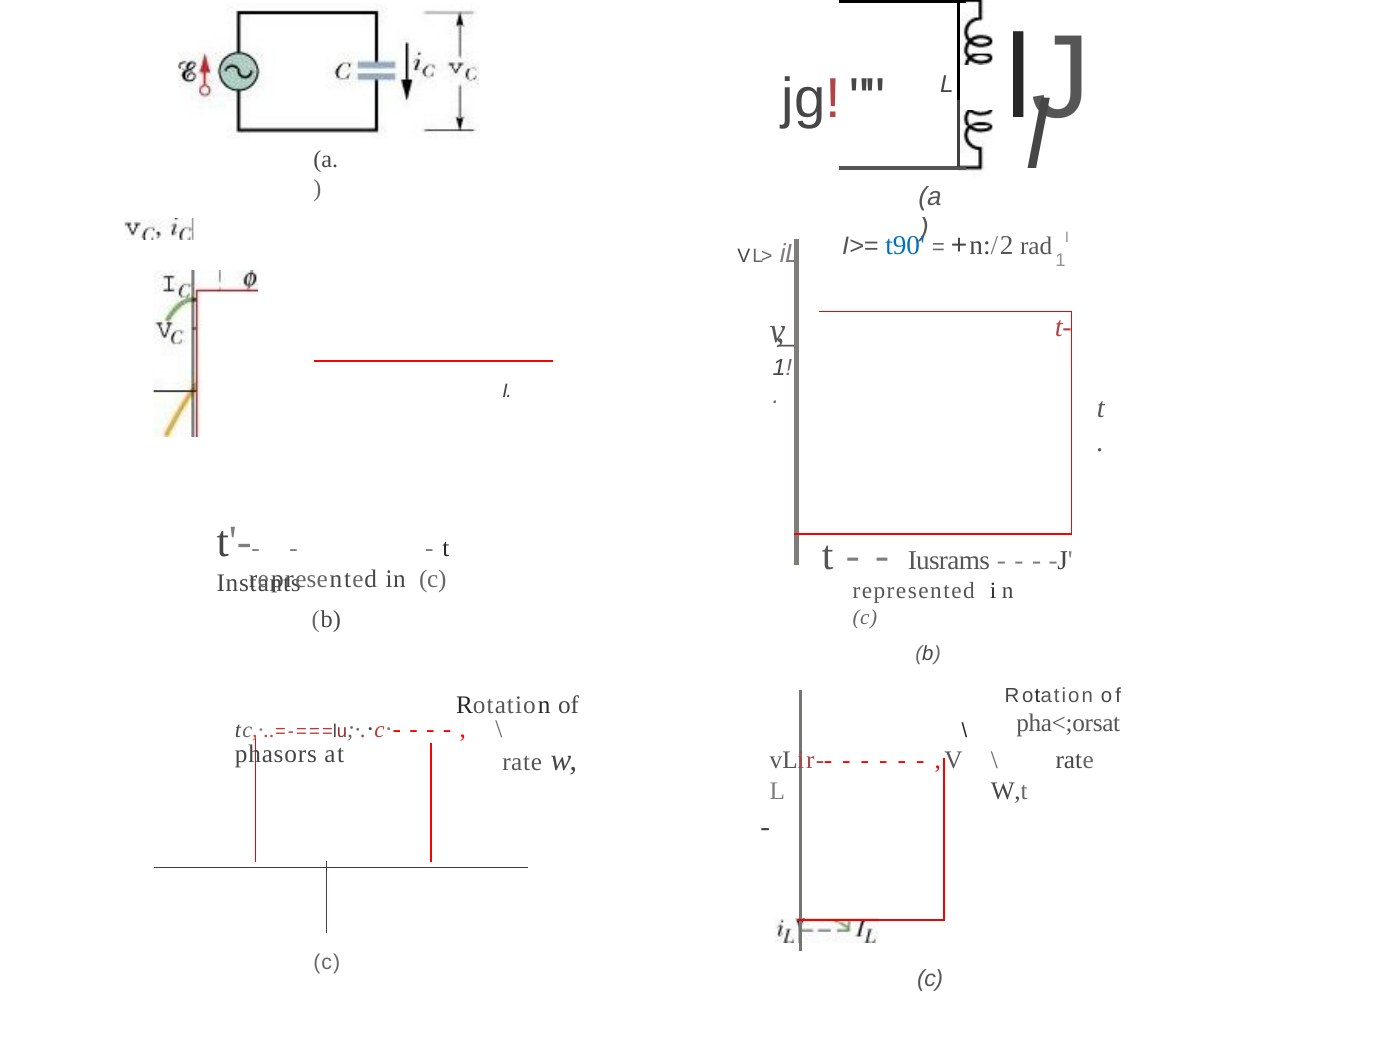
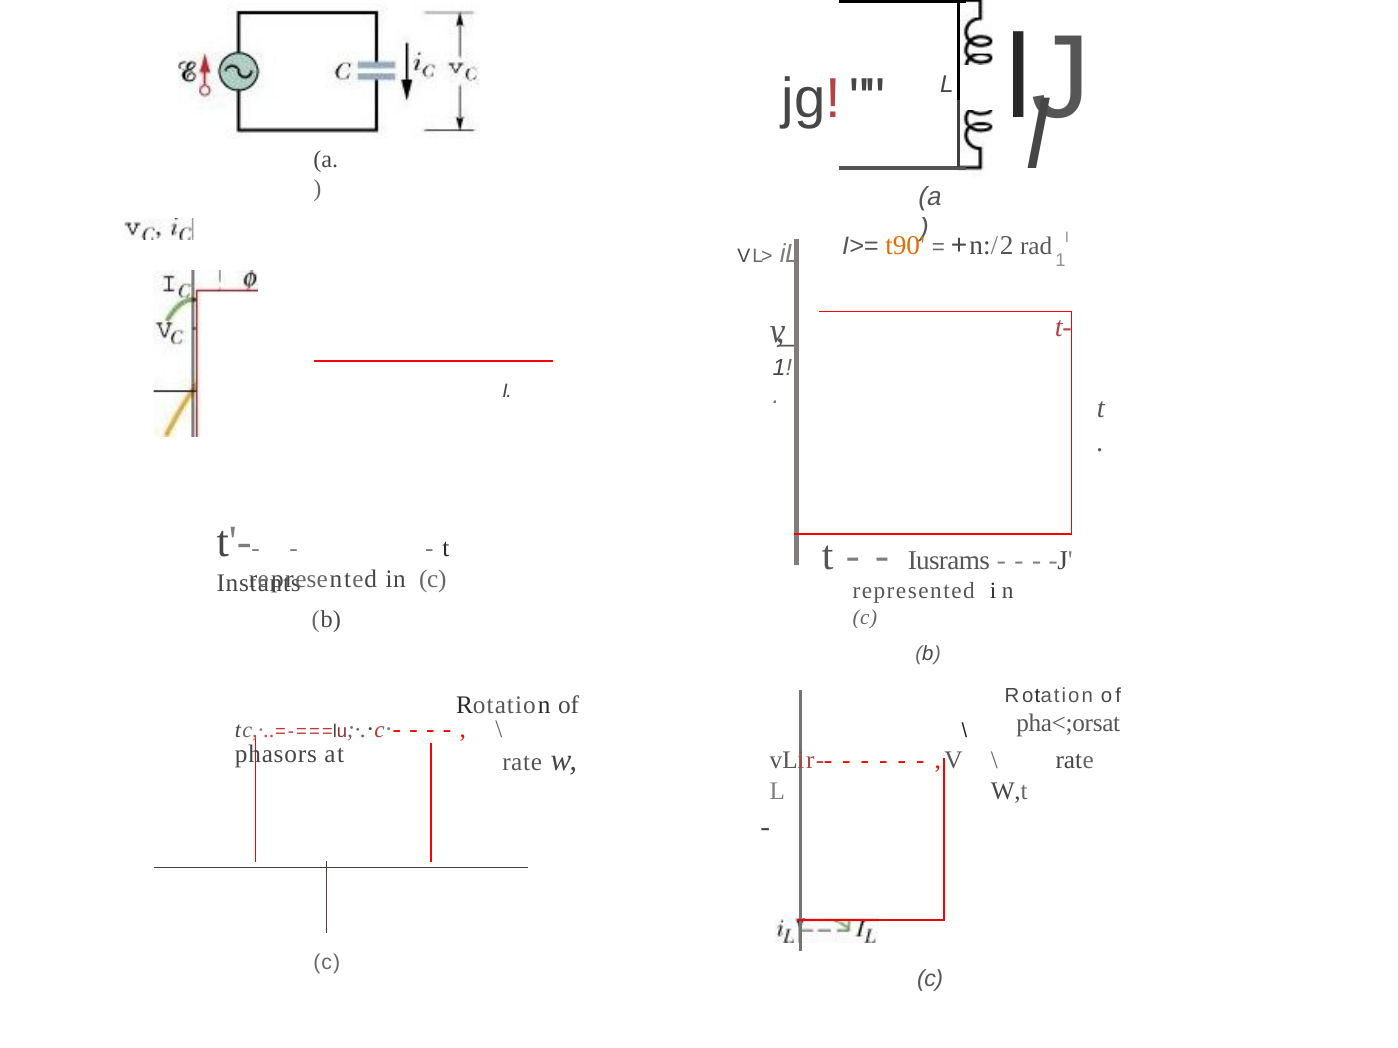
t90 colour: blue -> orange (905, 246)
